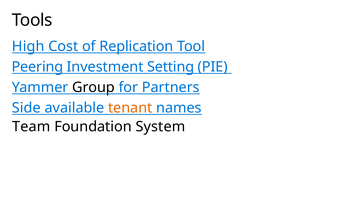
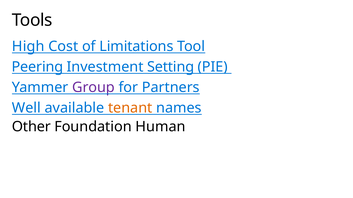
Replication: Replication -> Limitations (136, 46)
Group colour: black -> purple (94, 88)
Side: Side -> Well (26, 108)
Team: Team -> Other (31, 127)
System: System -> Human (161, 127)
